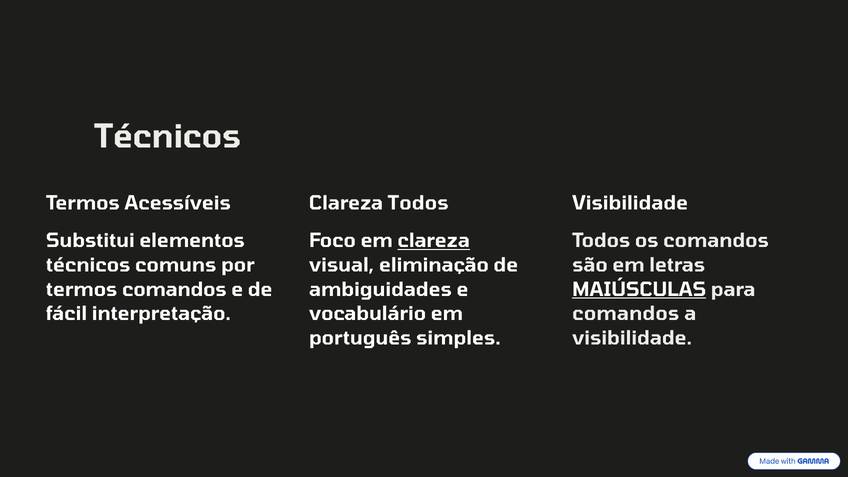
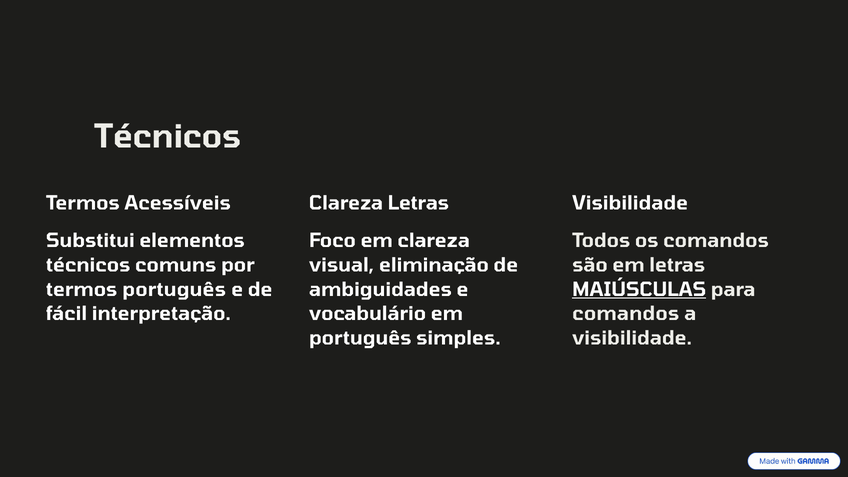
Clareza Todos: Todos -> Letras (418, 203)
clareza underline: present -> none (434, 241)
termos comandos: comandos -> português (174, 290)
